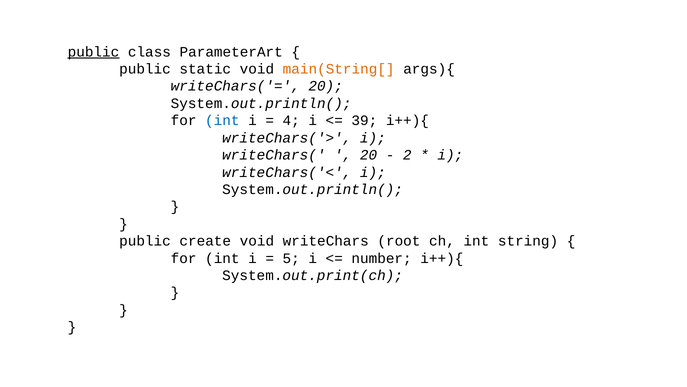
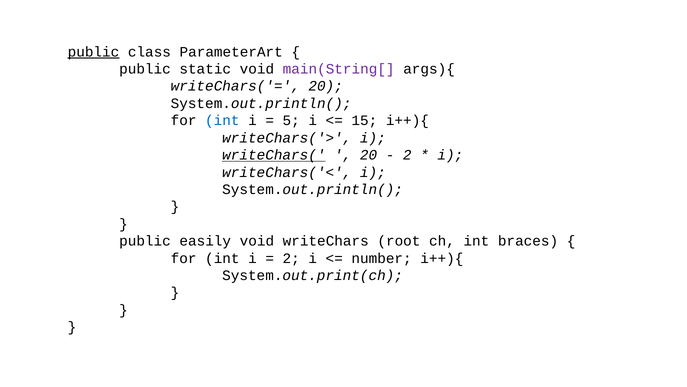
main(String[ colour: orange -> purple (339, 69)
4: 4 -> 5 (291, 120)
39: 39 -> 15 (364, 120)
writeChars( underline: none -> present (274, 155)
create: create -> easily (205, 241)
string: string -> braces (528, 241)
5: 5 -> 2 (291, 258)
